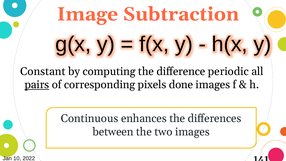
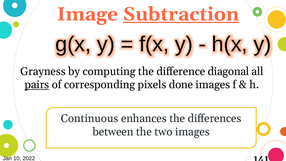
Subtraction underline: none -> present (181, 14)
Constant: Constant -> Grayness (43, 71)
periodic: periodic -> diagonal (228, 71)
